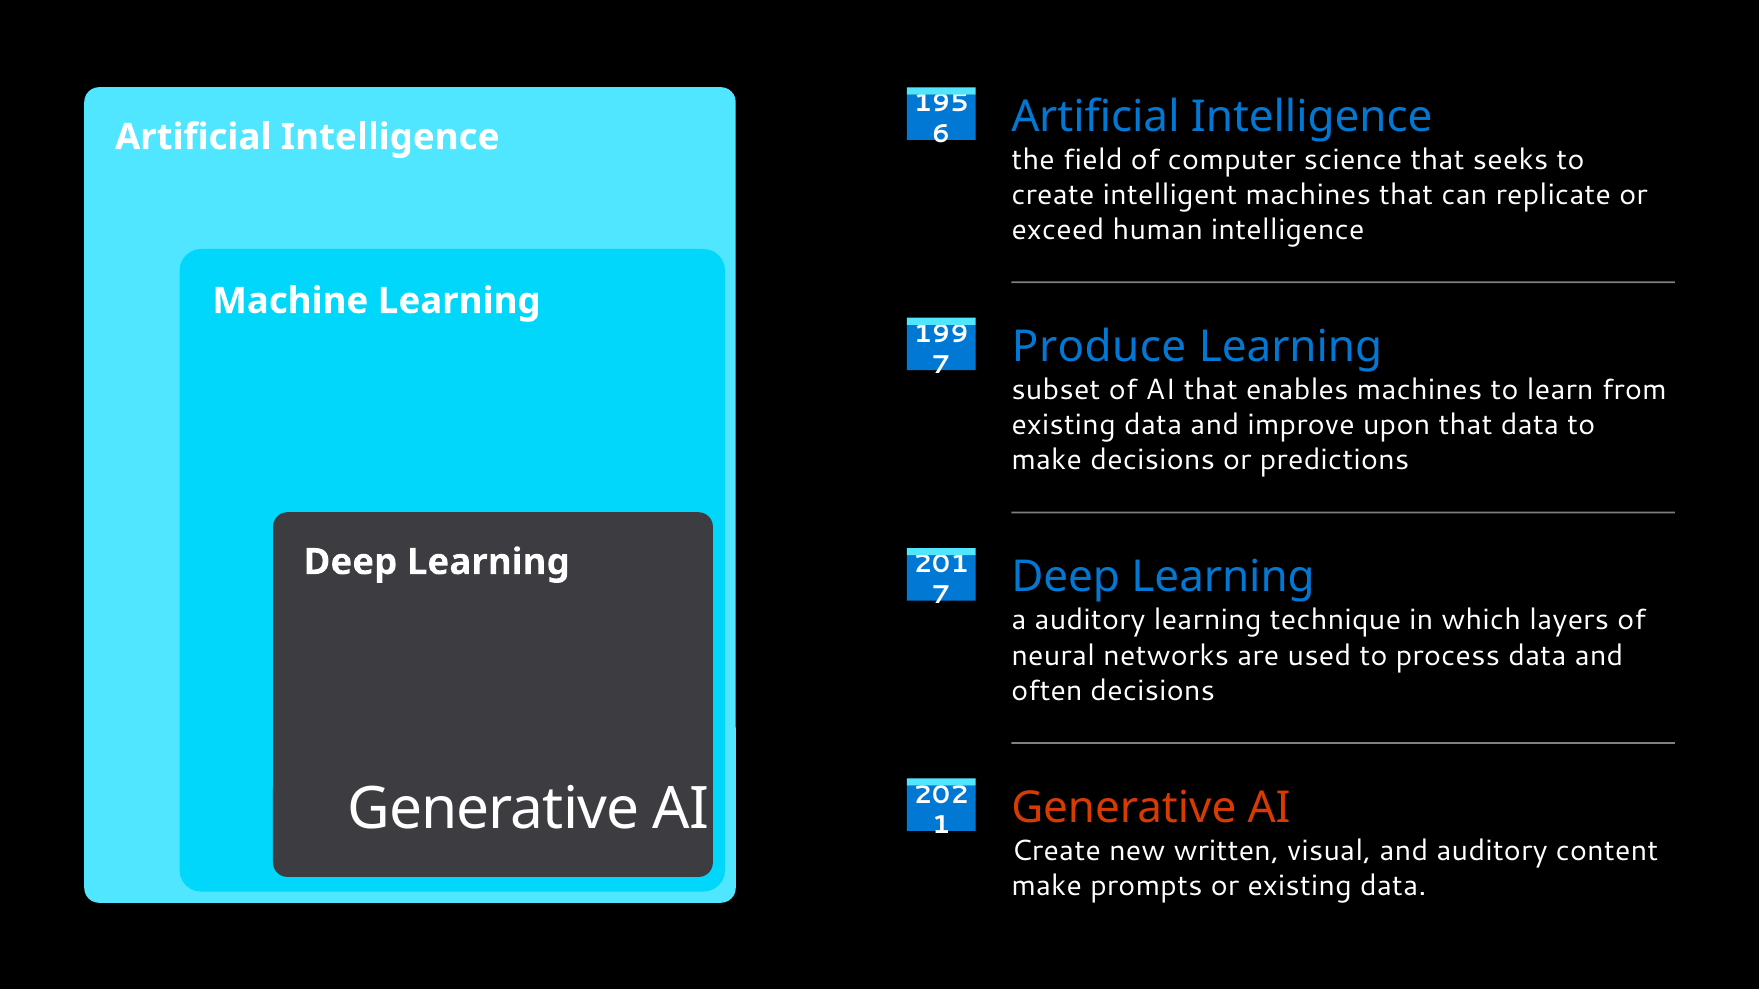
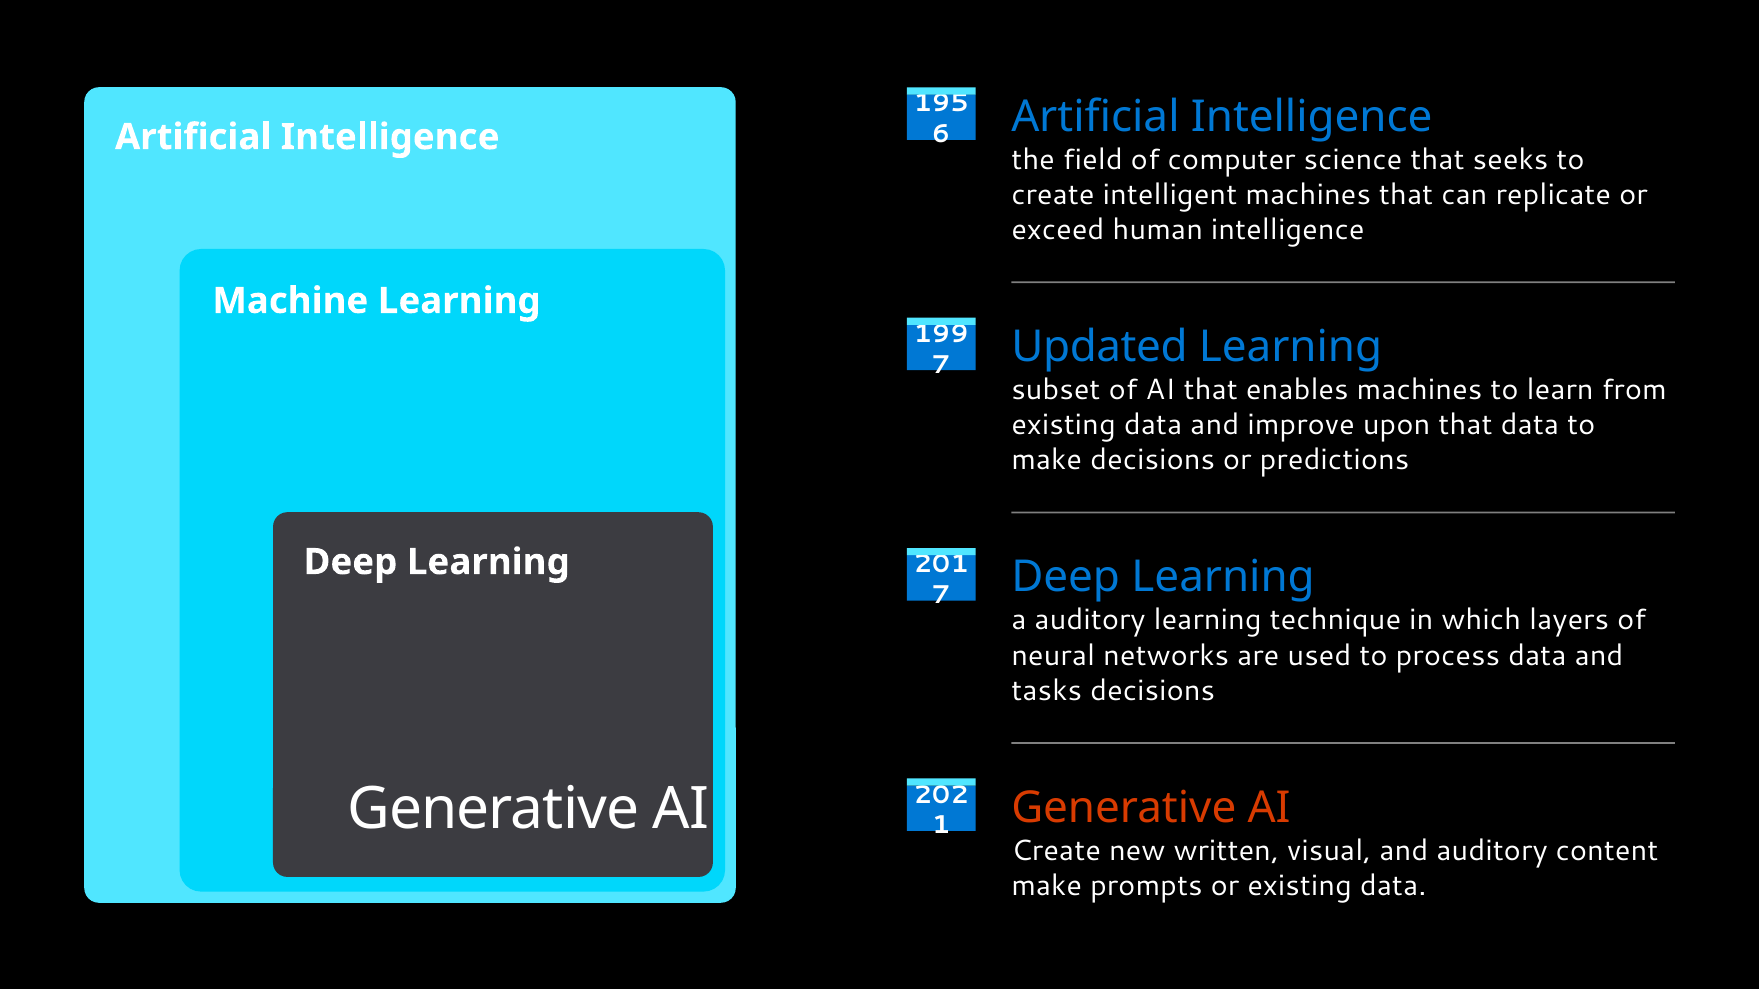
Produce: Produce -> Updated (1100, 347)
often: often -> tasks (1047, 691)
